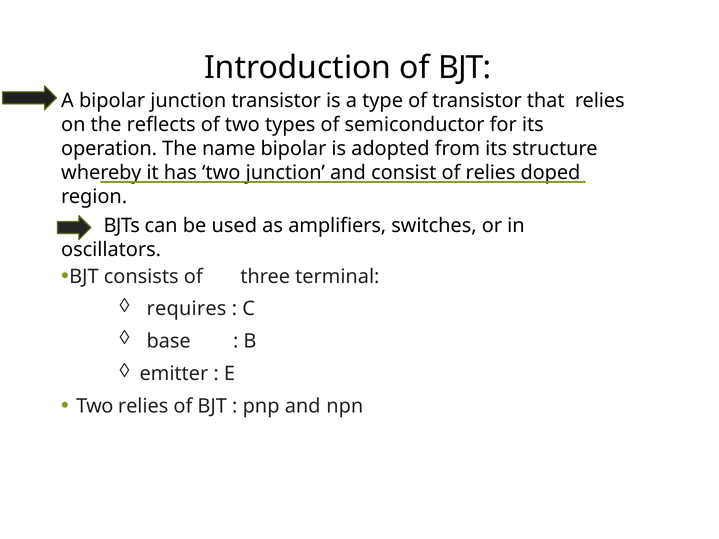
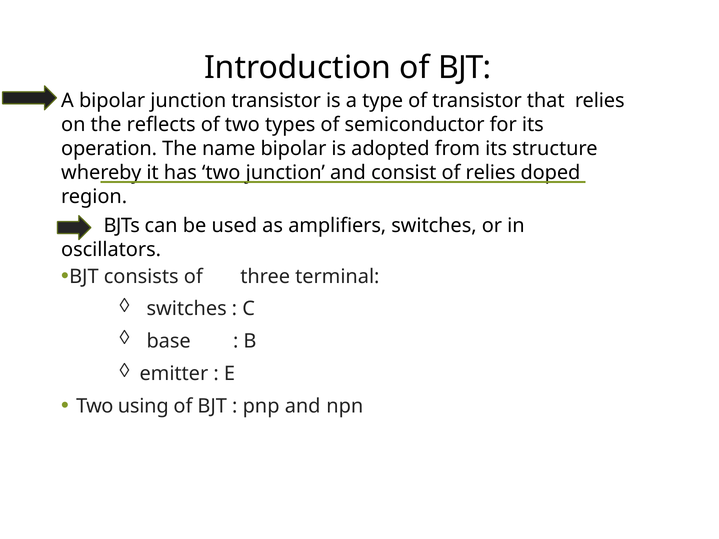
requires: requires -> switches (187, 309)
Two relies: relies -> using (143, 406)
